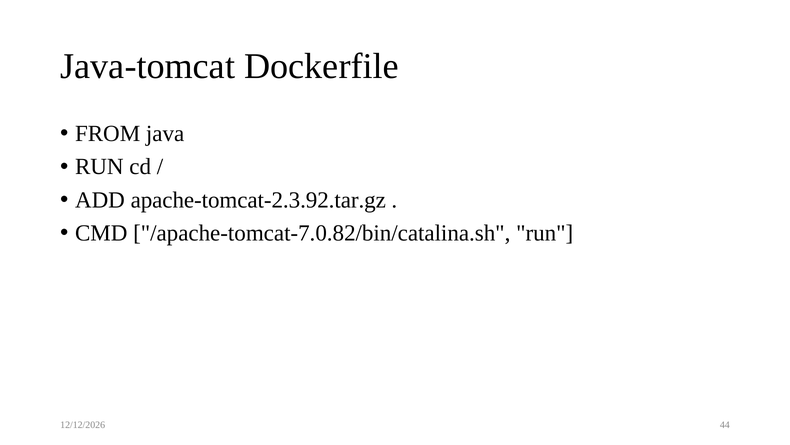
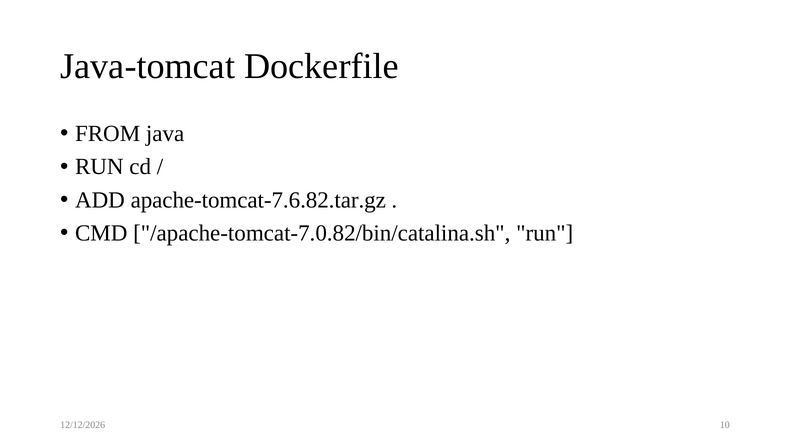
apache-tomcat-2.3.92.tar.gz: apache-tomcat-2.3.92.tar.gz -> apache-tomcat-7.6.82.tar.gz (258, 200)
44: 44 -> 10 (725, 424)
